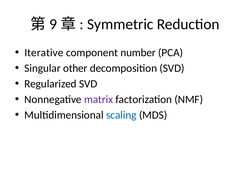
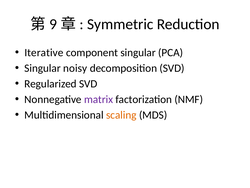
component number: number -> singular (138, 52)
other: other -> noisy (75, 68)
scaling colour: blue -> orange (121, 115)
